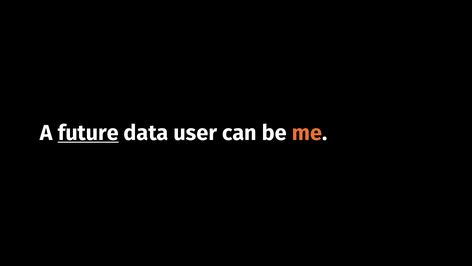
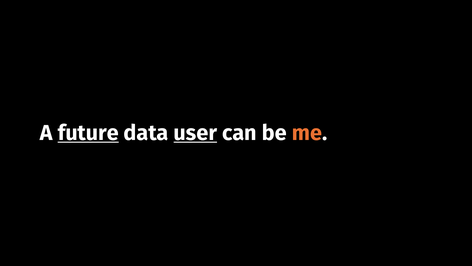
user underline: none -> present (195, 133)
